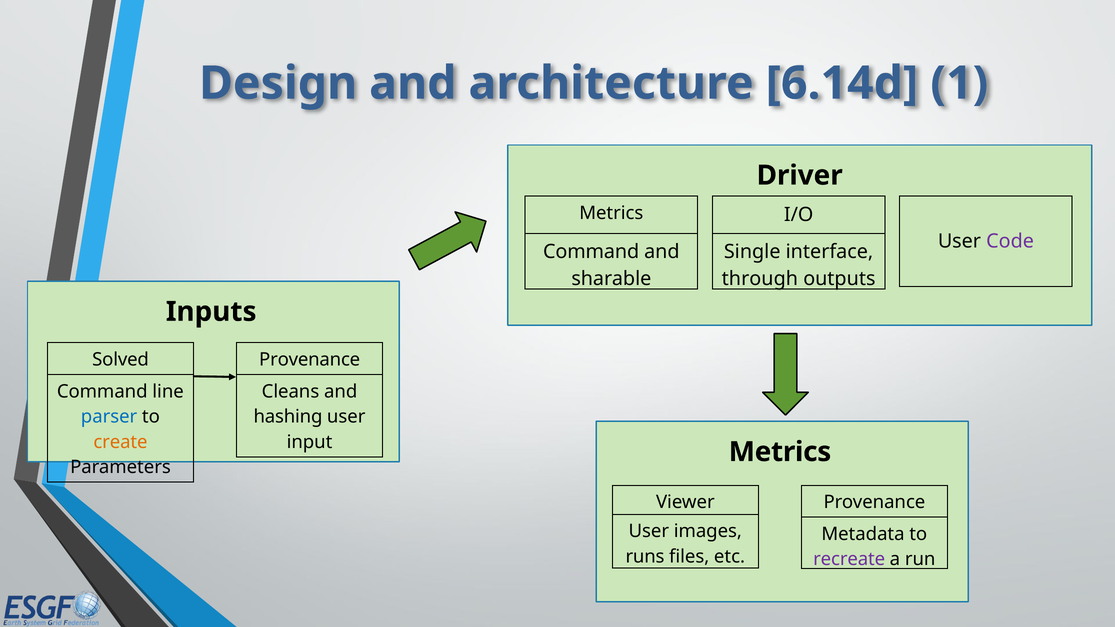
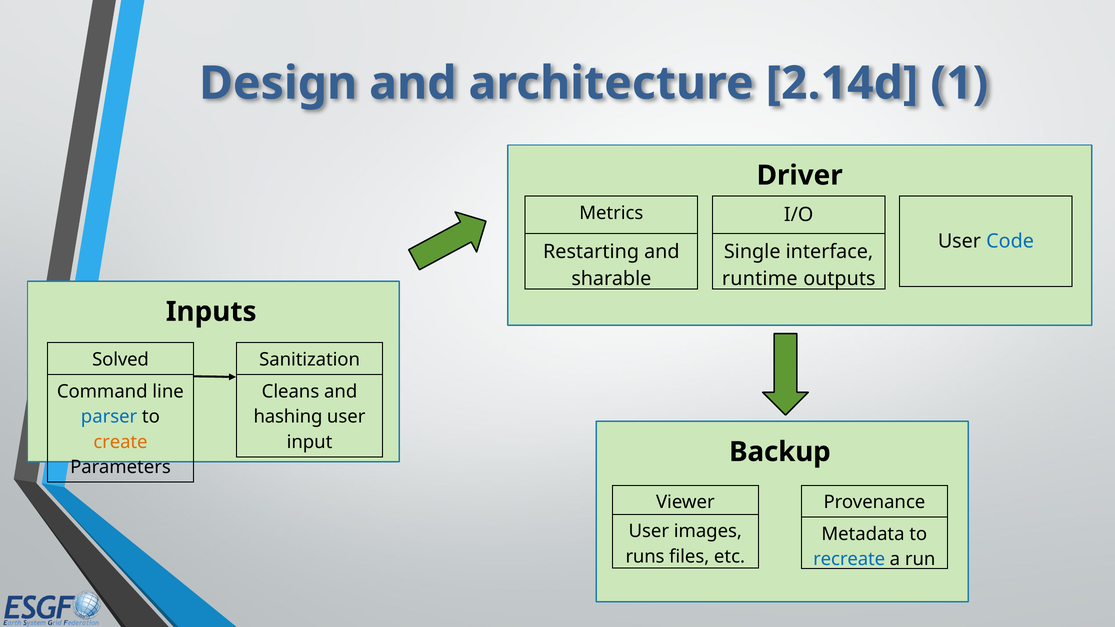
6.14d: 6.14d -> 2.14d (842, 83)
Code colour: purple -> blue (1010, 242)
Command: Command -> Restarting (591, 252)
through: through -> runtime (760, 279)
Provenance: Provenance -> Sanitization (310, 360)
Metrics: Metrics -> Backup (780, 452)
recreate colour: purple -> blue (849, 559)
